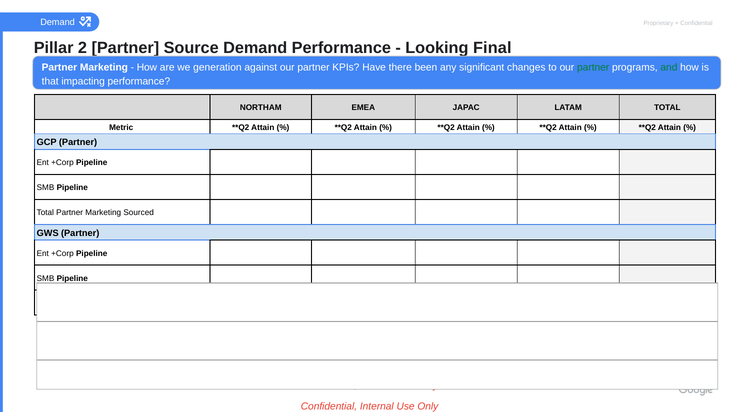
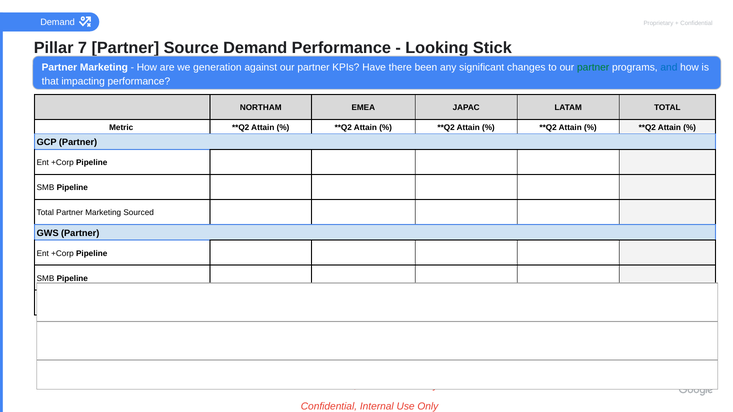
2: 2 -> 7 (82, 48)
Final: Final -> Stick (492, 48)
and colour: green -> blue (669, 67)
